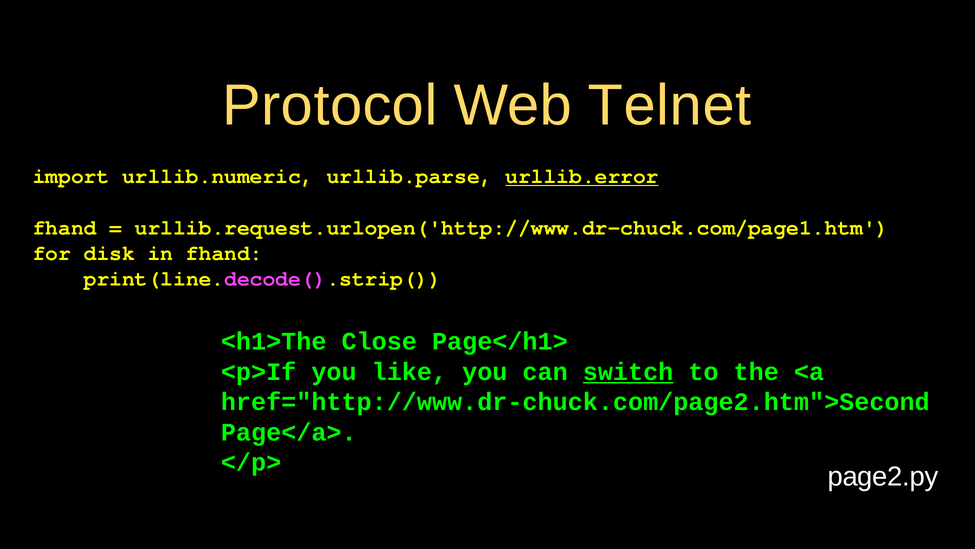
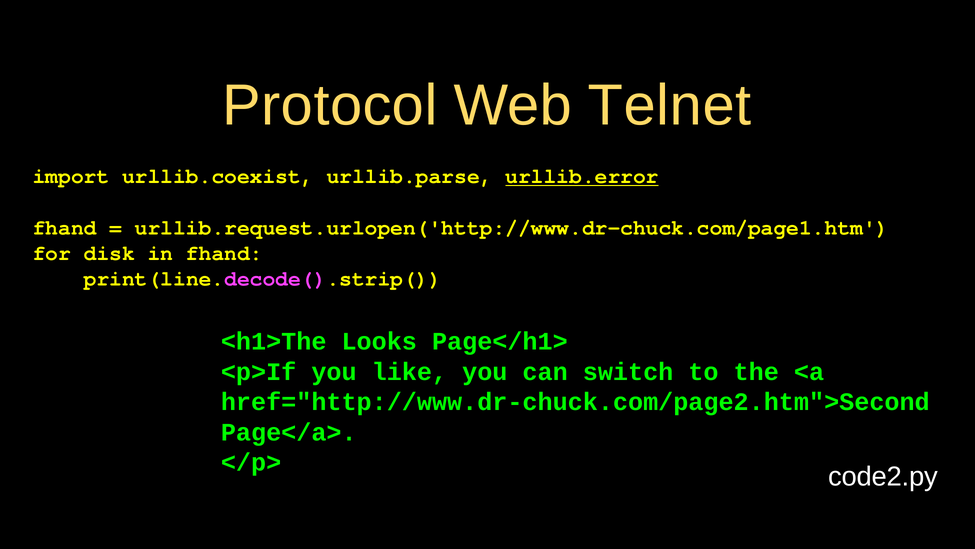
urllib.numeric: urllib.numeric -> urllib.coexist (218, 176)
Close: Close -> Looks (379, 341)
switch underline: present -> none (628, 371)
page2.py: page2.py -> code2.py (883, 476)
